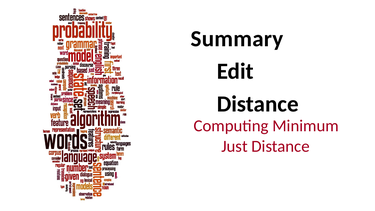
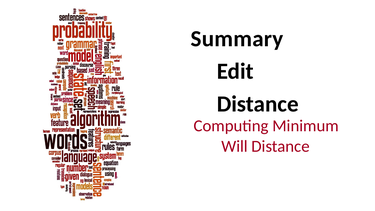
Just: Just -> Will (235, 146)
